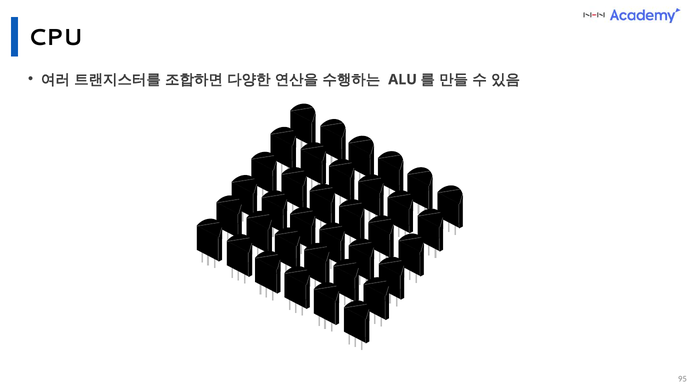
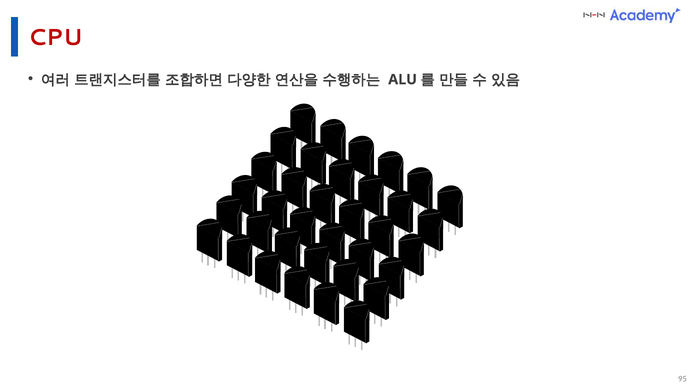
CPU colour: black -> red (55, 38)
